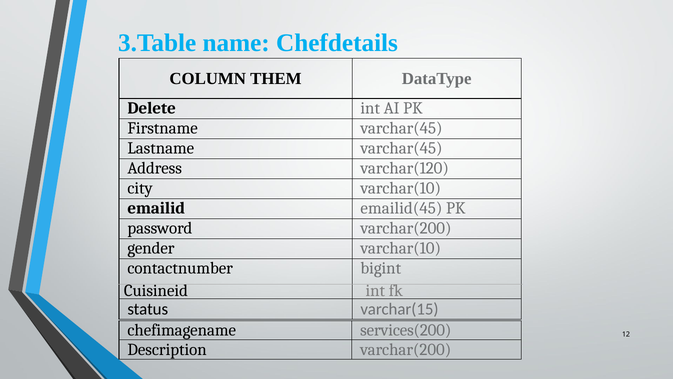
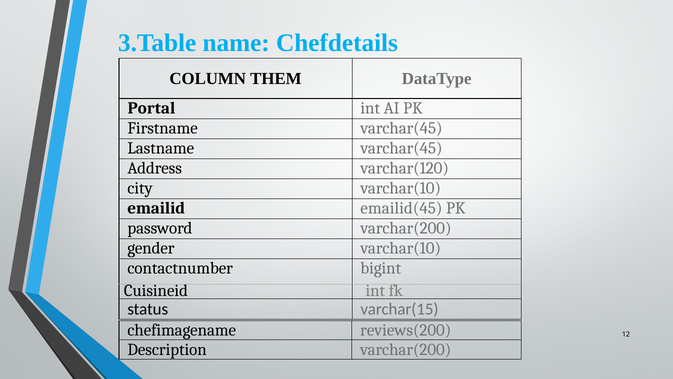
Delete: Delete -> Portal (152, 108)
services(200: services(200 -> reviews(200 (406, 330)
